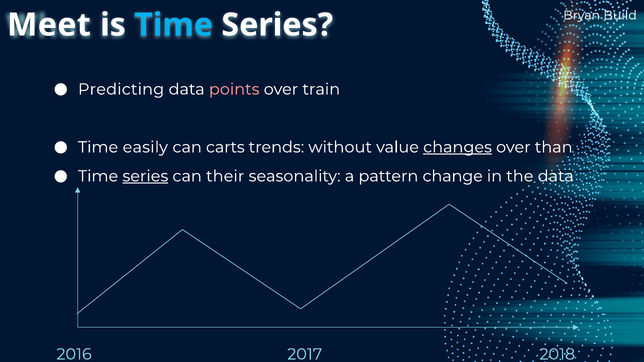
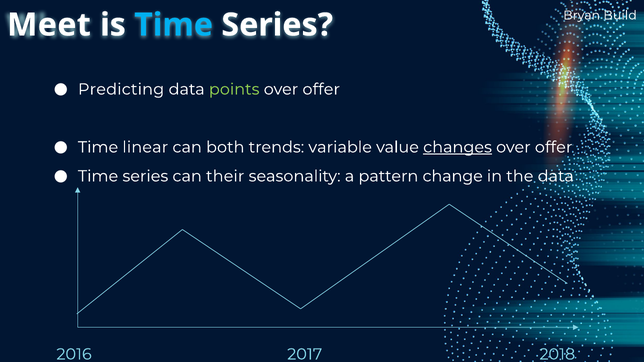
points colour: pink -> light green (234, 89)
train: train -> offer (321, 89)
easily: easily -> linear (145, 147)
carts: carts -> both (225, 147)
without: without -> variable (340, 147)
than: than -> offer (554, 147)
series underline: present -> none (145, 176)
